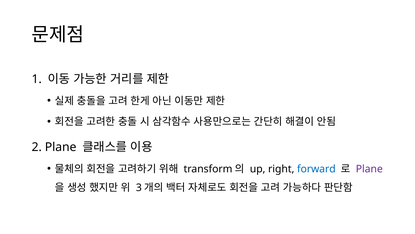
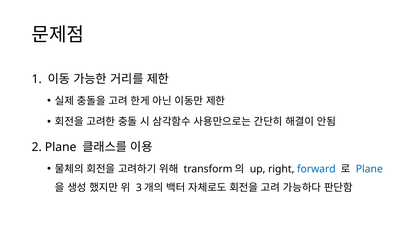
Plane colour: purple -> blue (369, 168)
